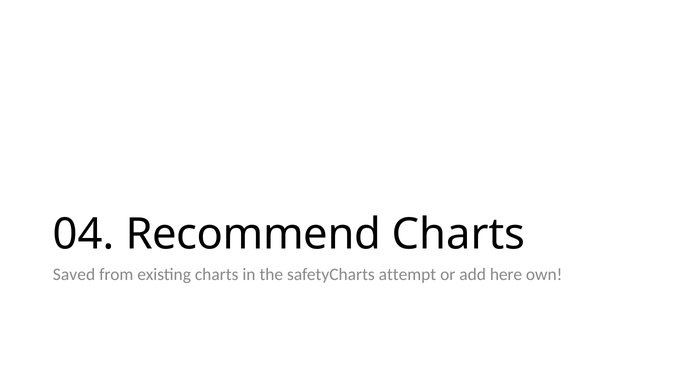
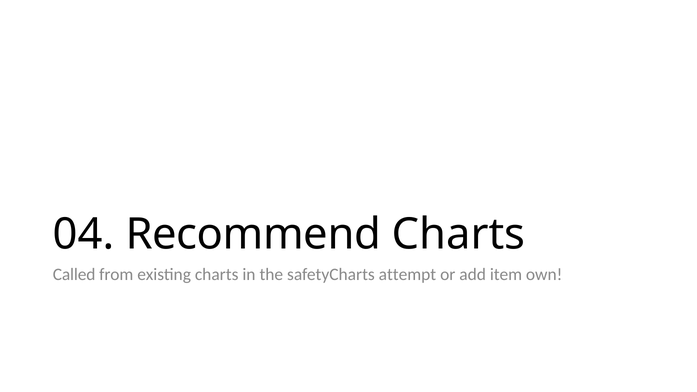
Saved: Saved -> Called (74, 274)
here: here -> item (506, 274)
